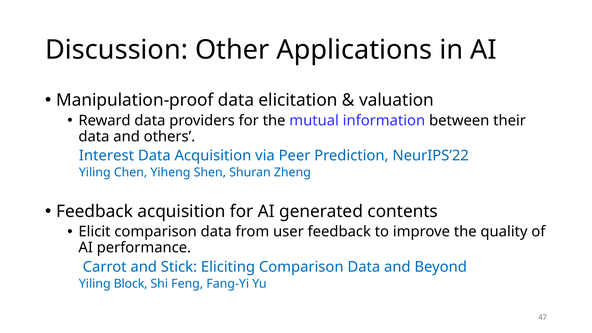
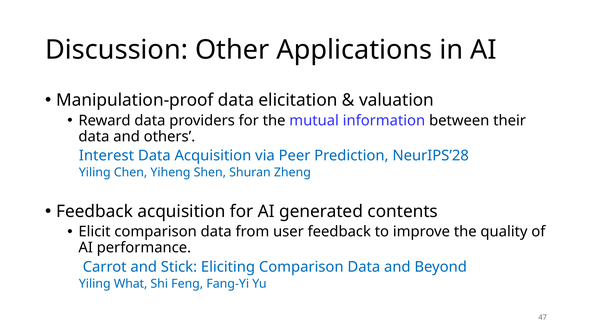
NeurIPS’22: NeurIPS’22 -> NeurIPS’28 (431, 156)
Block: Block -> What (131, 284)
